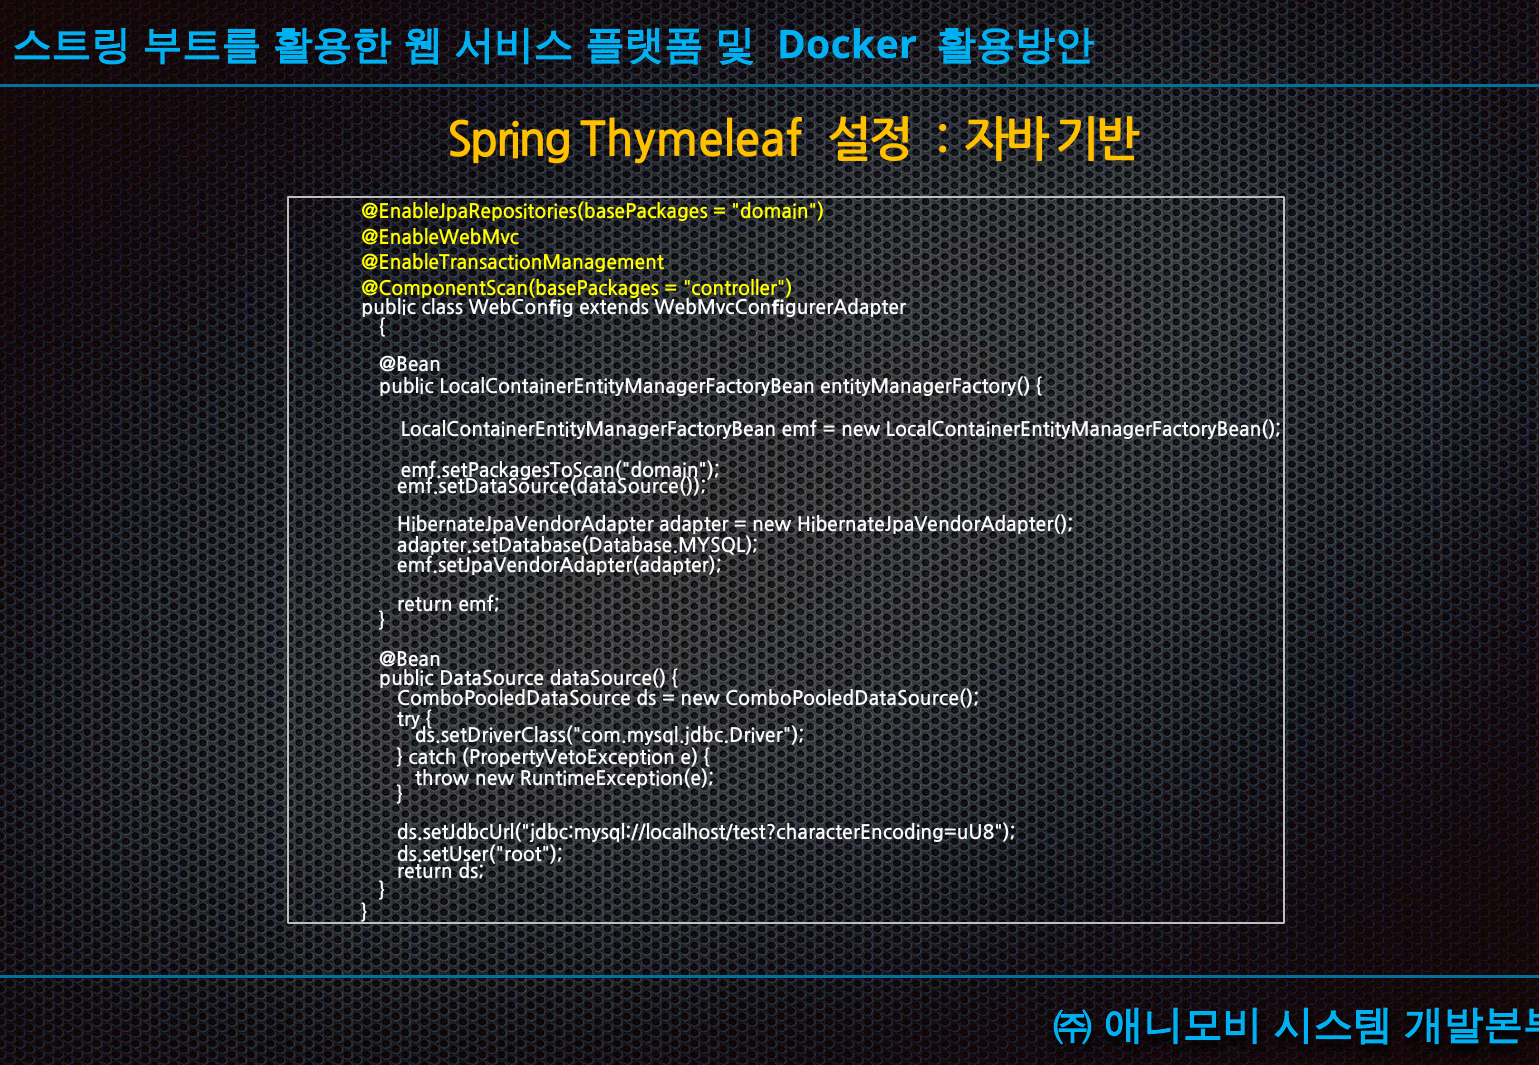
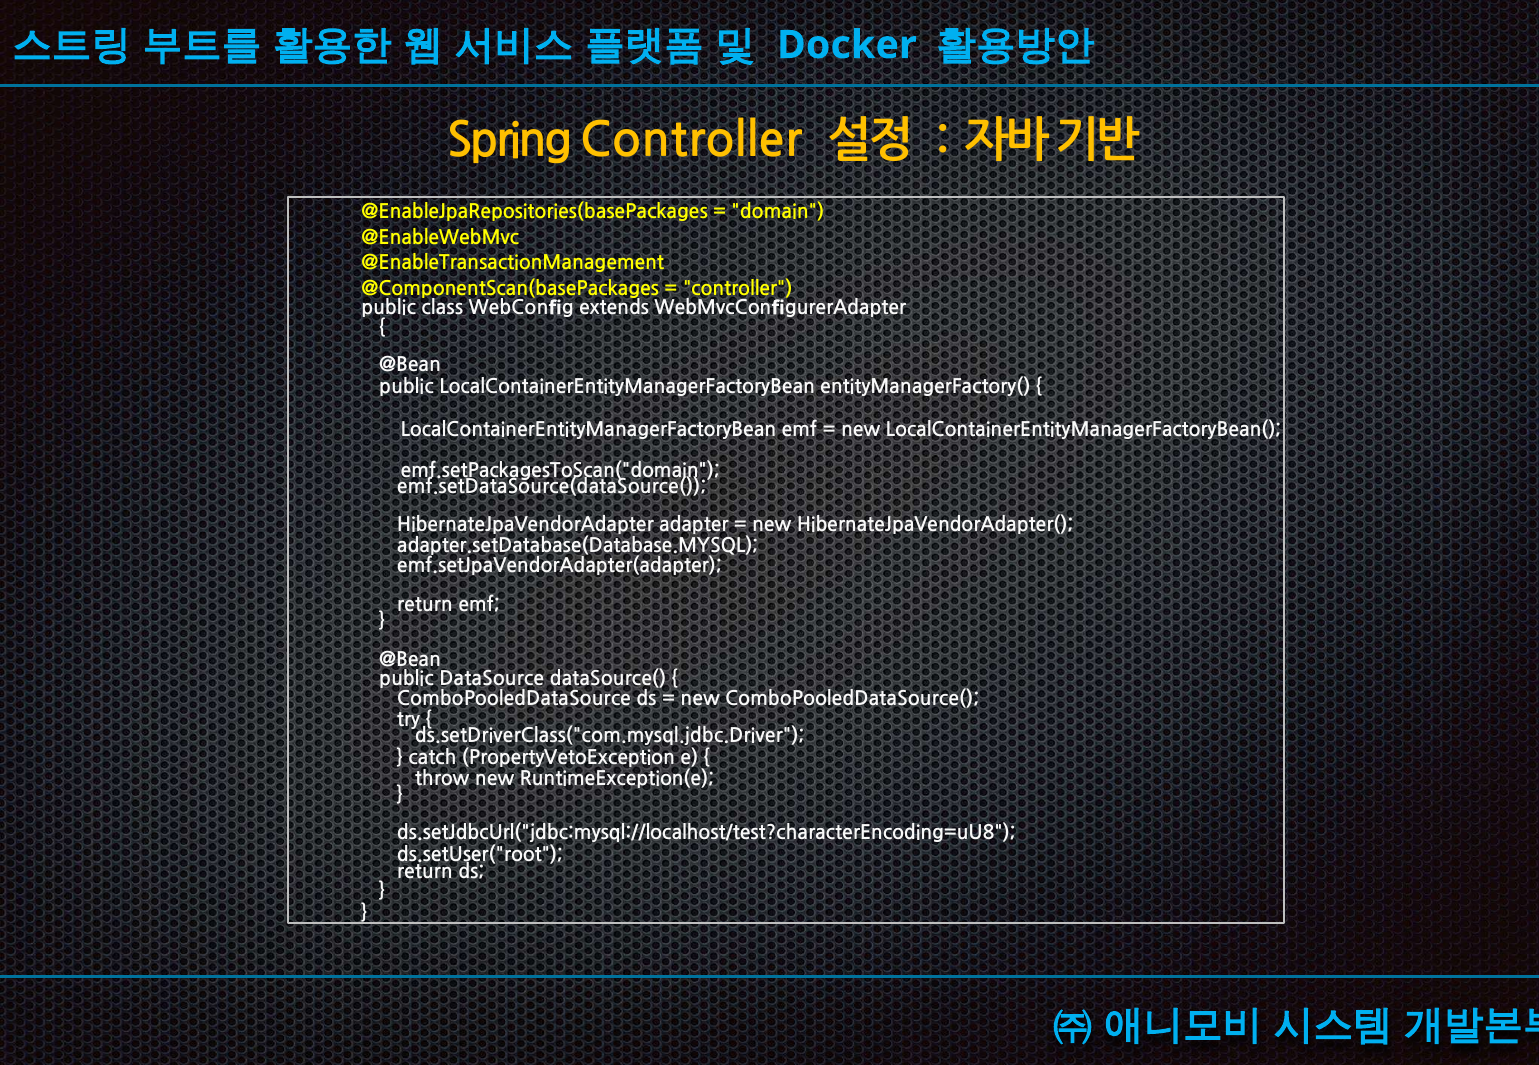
Spring Thymeleaf: Thymeleaf -> Controller (691, 141)
